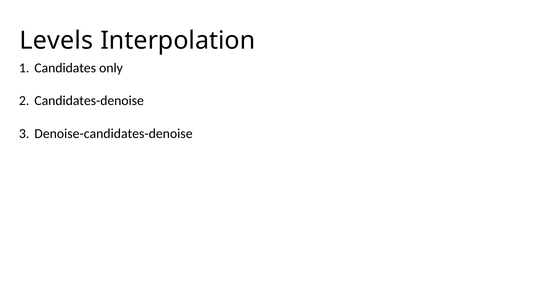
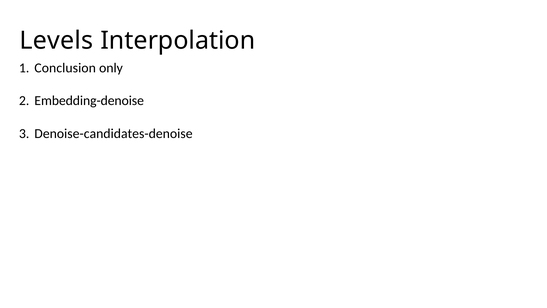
Candidates: Candidates -> Conclusion (65, 68)
Candidates-denoise: Candidates-denoise -> Embedding-denoise (89, 101)
